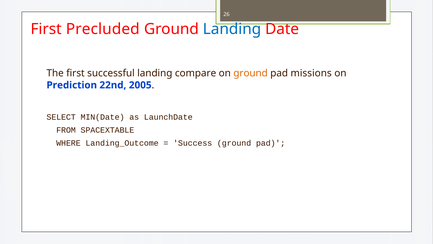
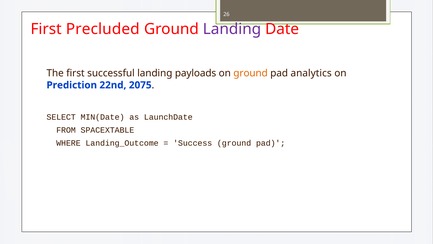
Landing colour: blue -> purple (232, 29)
compare: compare -> payloads (196, 73)
missions: missions -> analytics (311, 73)
2005: 2005 -> 2075 (140, 85)
